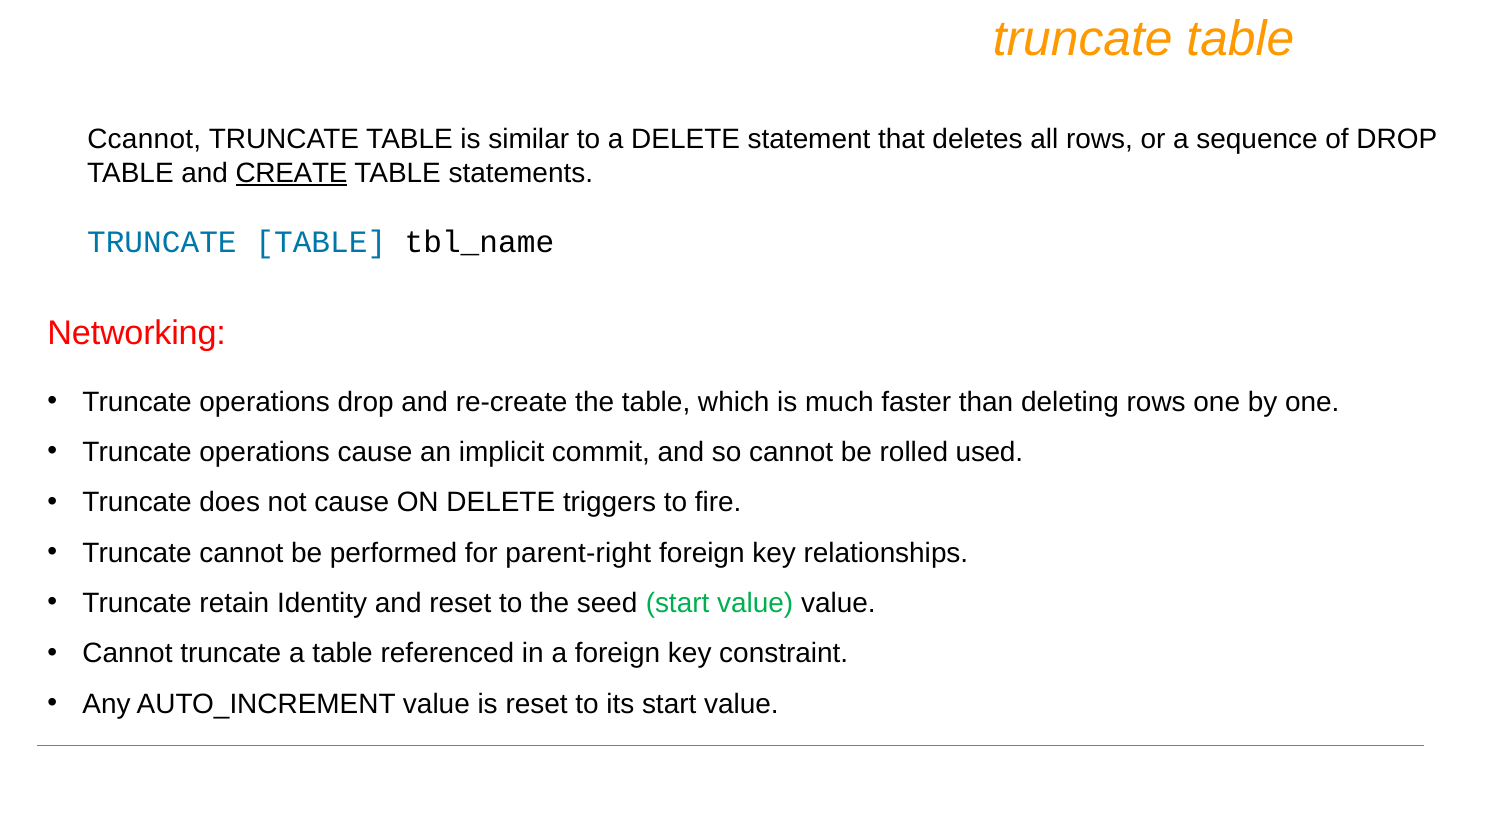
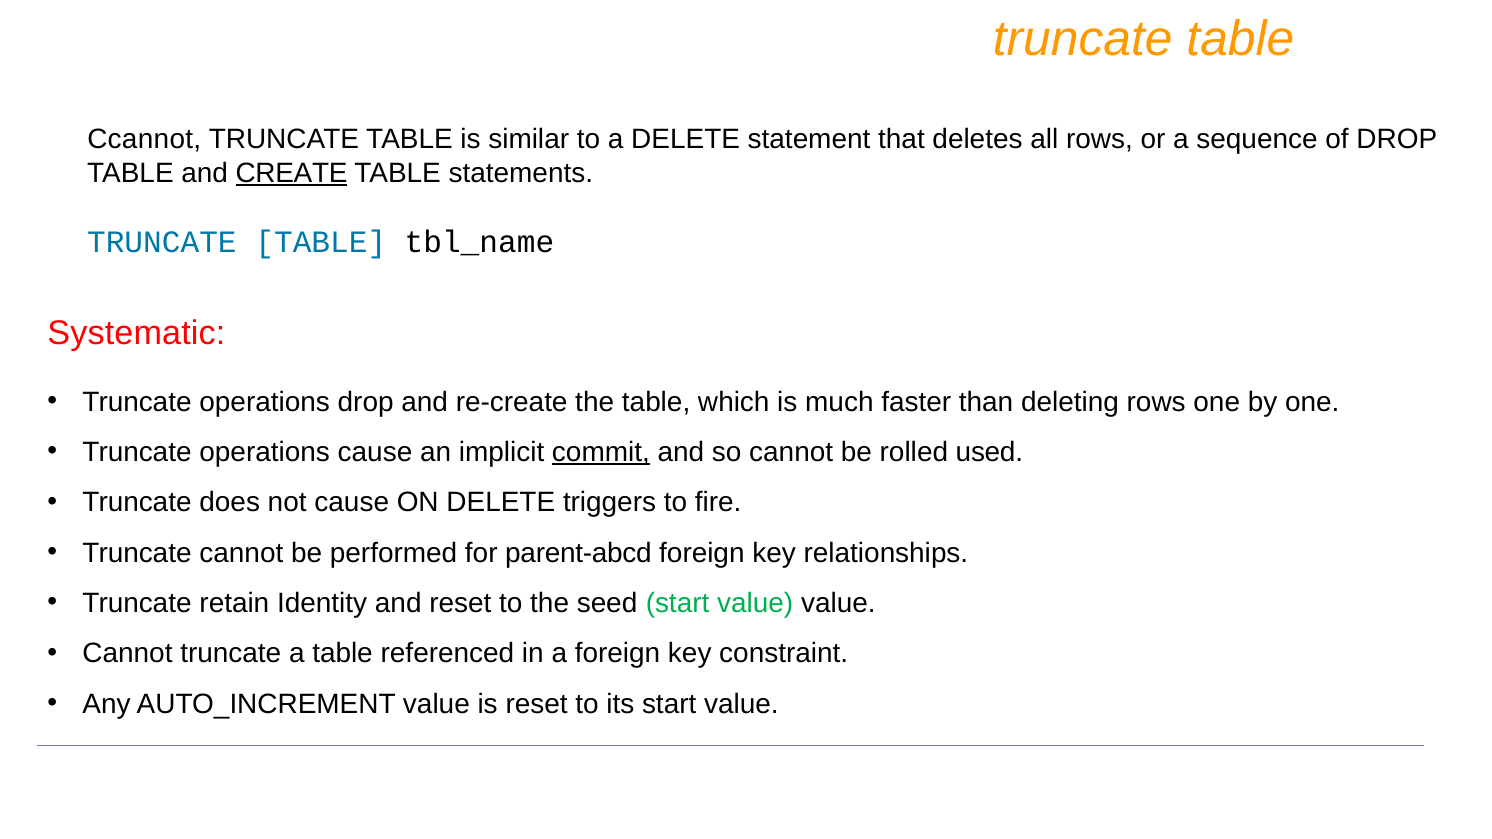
Networking: Networking -> Systematic (136, 333)
commit underline: none -> present (601, 452)
parent-right: parent-right -> parent-abcd (578, 553)
